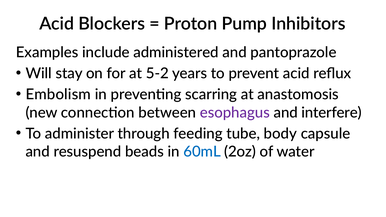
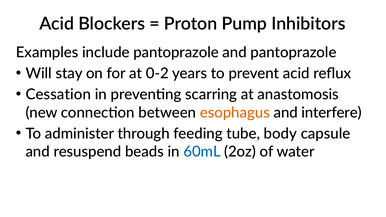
include administered: administered -> pantoprazole (176, 53)
5-2: 5-2 -> 0-2 (157, 74)
Embolism: Embolism -> Cessation (58, 95)
esophagus colour: purple -> orange (235, 113)
